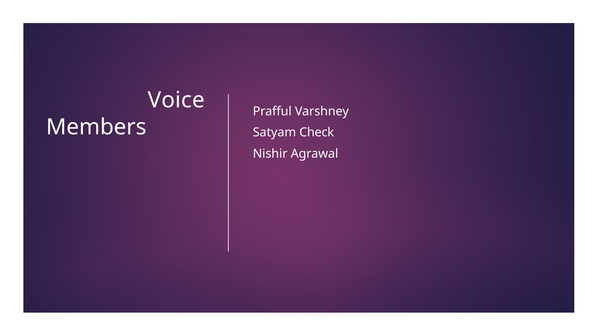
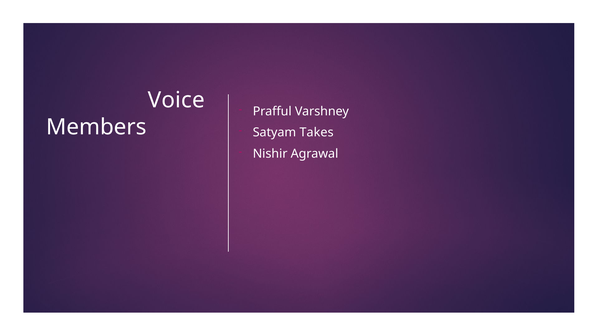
Check: Check -> Takes (317, 133)
